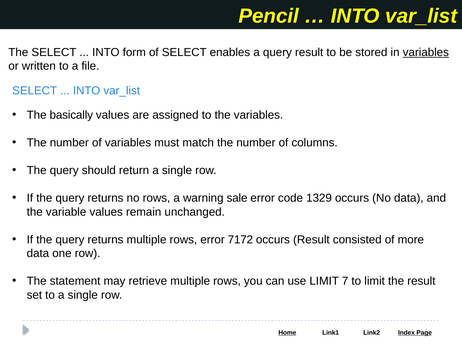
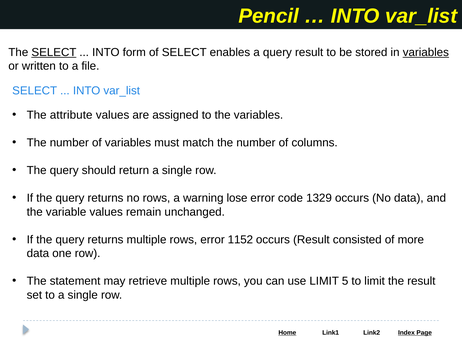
SELECT underline: none -> present (54, 52)
basically: basically -> attribute (71, 115)
sale: sale -> lose (237, 198)
7172: 7172 -> 1152 (240, 240)
7: 7 -> 5 (345, 282)
